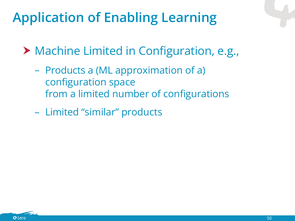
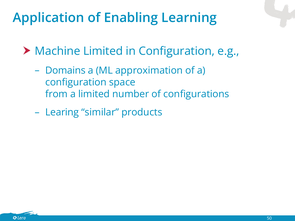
Products: Products -> Domains (65, 71)
Limited: Limited -> Learing (62, 112)
